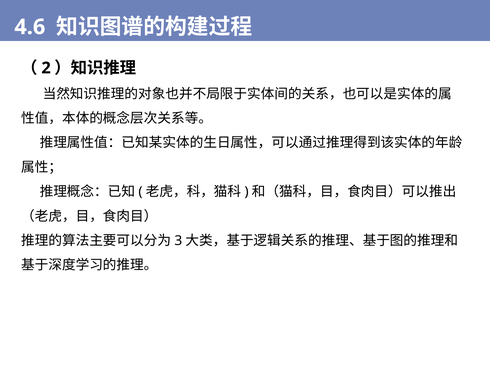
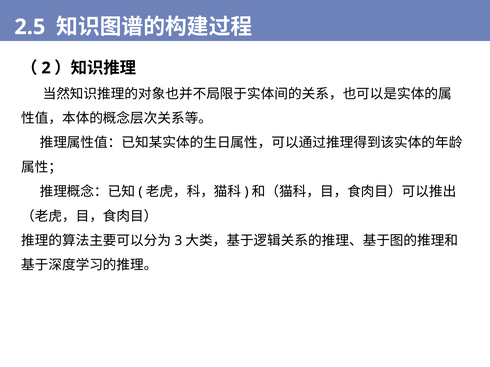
4.6: 4.6 -> 2.5 (30, 27)
